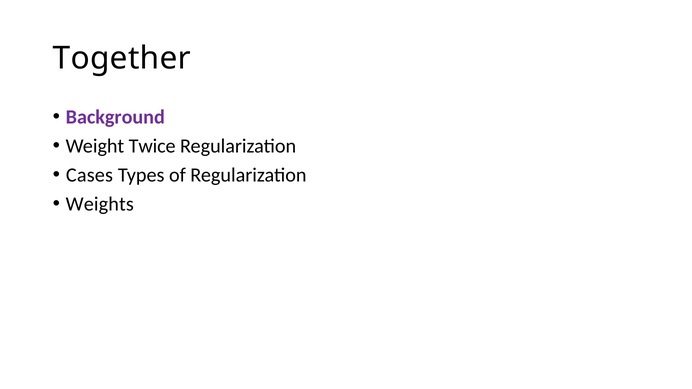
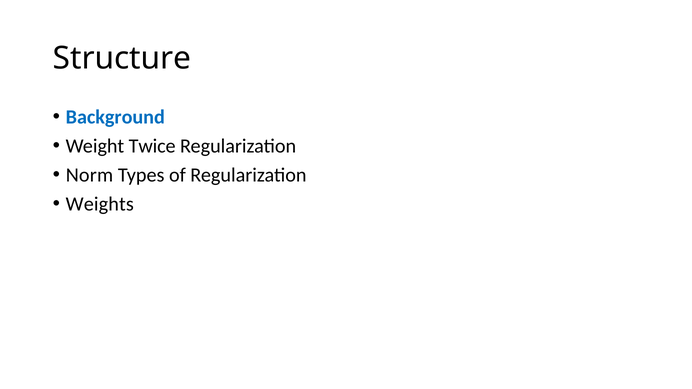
Together: Together -> Structure (122, 58)
Background colour: purple -> blue (115, 117)
Cases: Cases -> Norm (89, 175)
